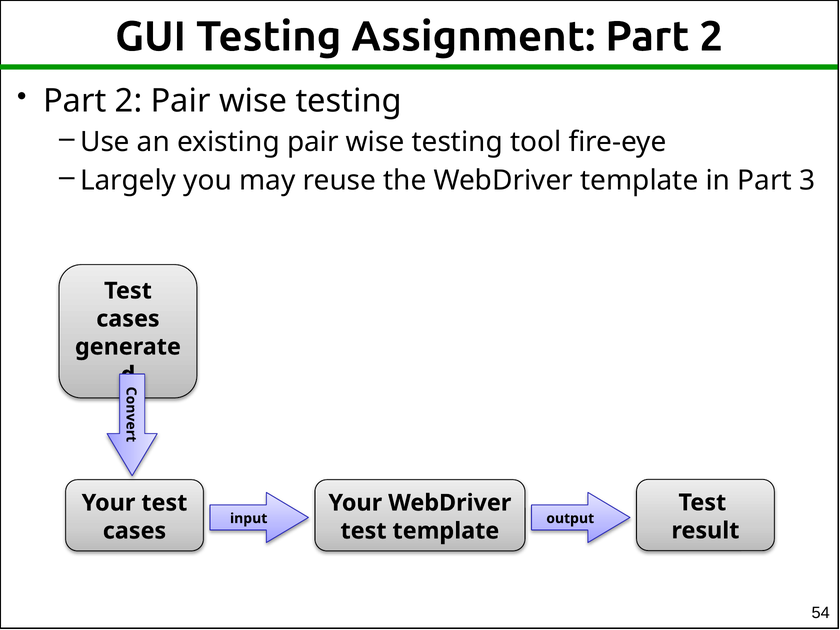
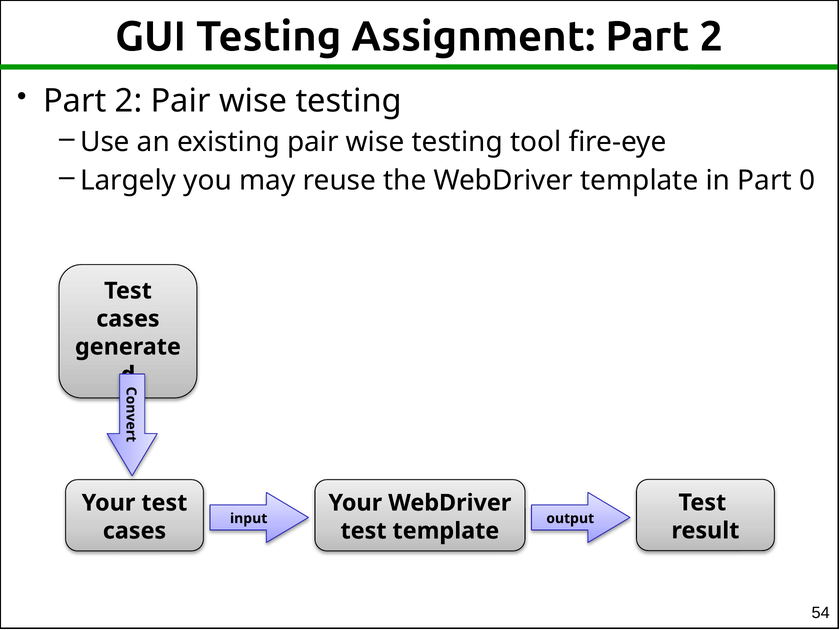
3: 3 -> 0 (807, 181)
